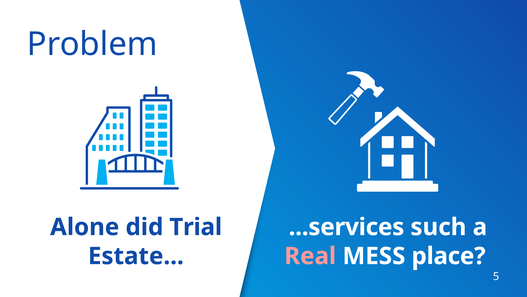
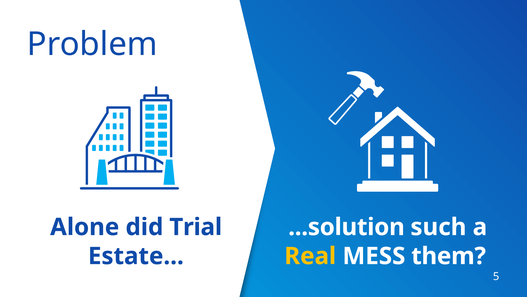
...services: ...services -> ...solution (346, 227)
Real colour: pink -> yellow (310, 256)
place: place -> them (449, 256)
